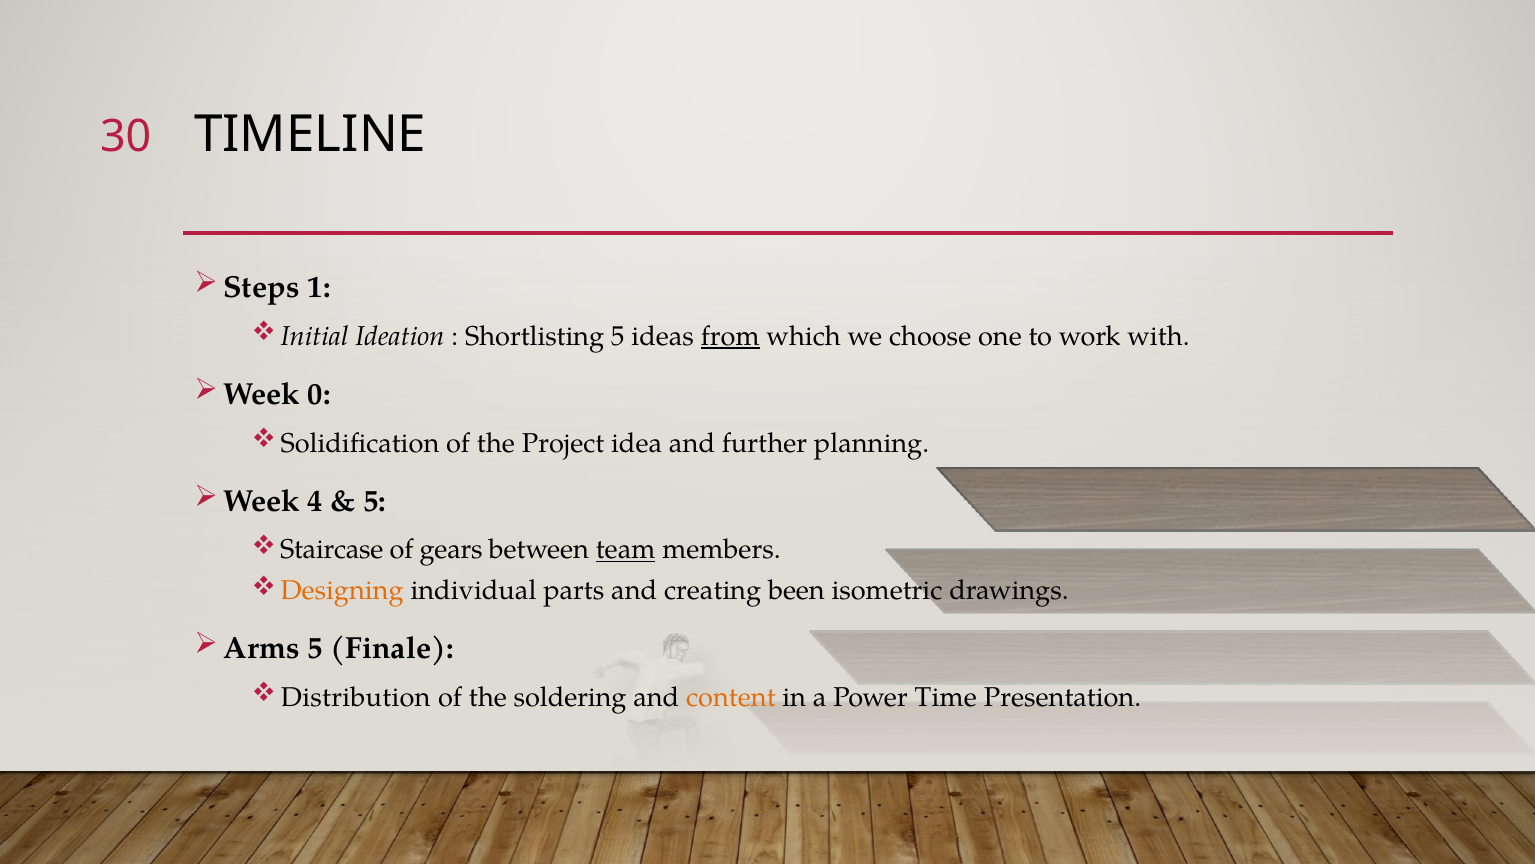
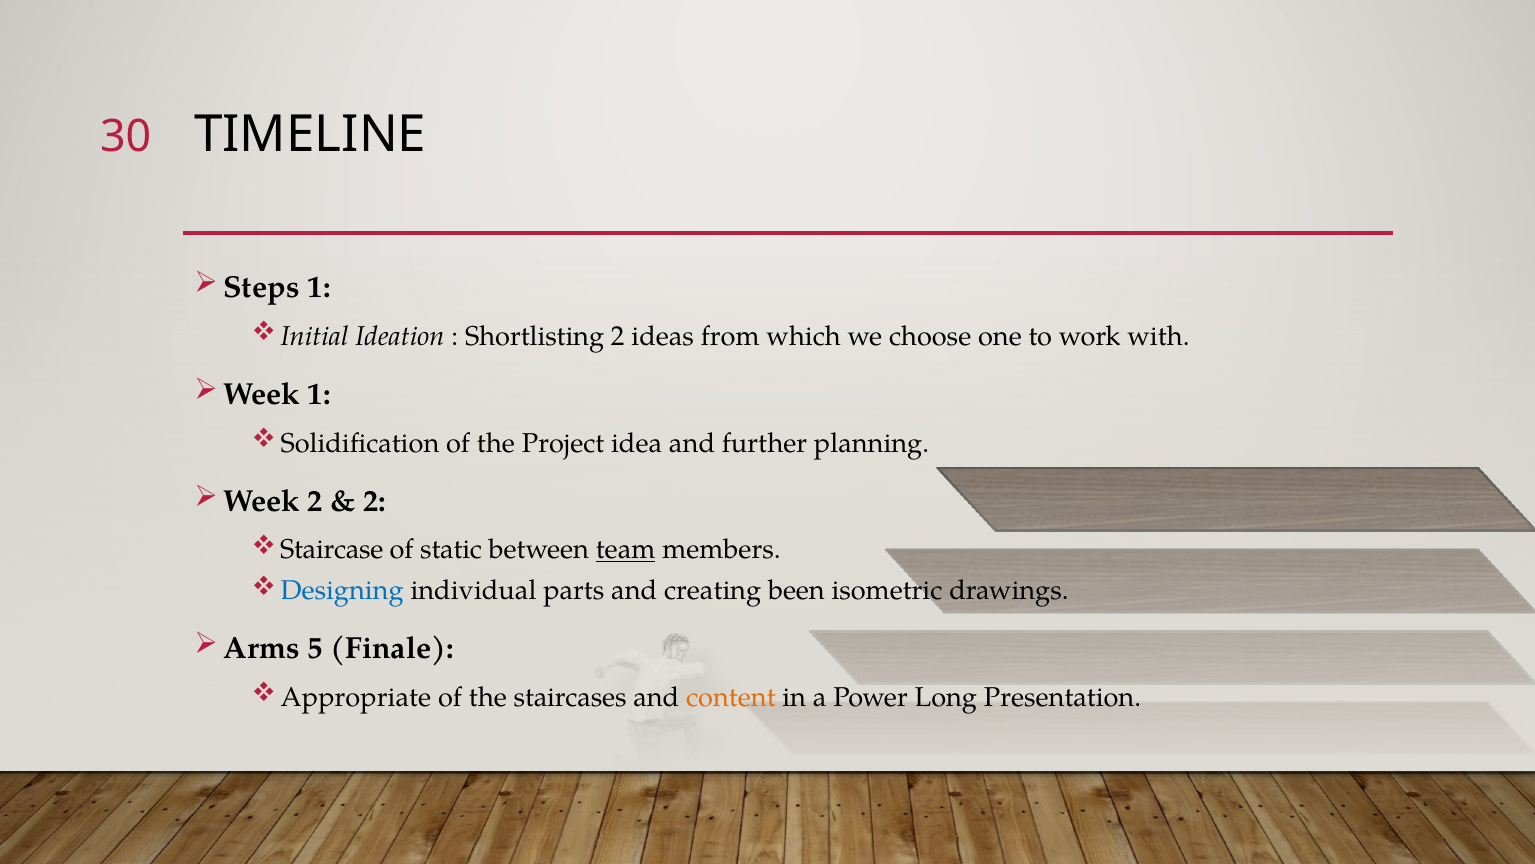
Shortlisting 5: 5 -> 2 (618, 336)
from underline: present -> none (730, 336)
Week 0: 0 -> 1 (319, 394)
Week 4: 4 -> 2 (316, 501)
5: 5 -> 2 (375, 501)
gears: gears -> static (451, 550)
Designing colour: orange -> blue (342, 590)
Distribution: Distribution -> Appropriate (356, 697)
soldering: soldering -> staircases (570, 697)
Time: Time -> Long (946, 697)
